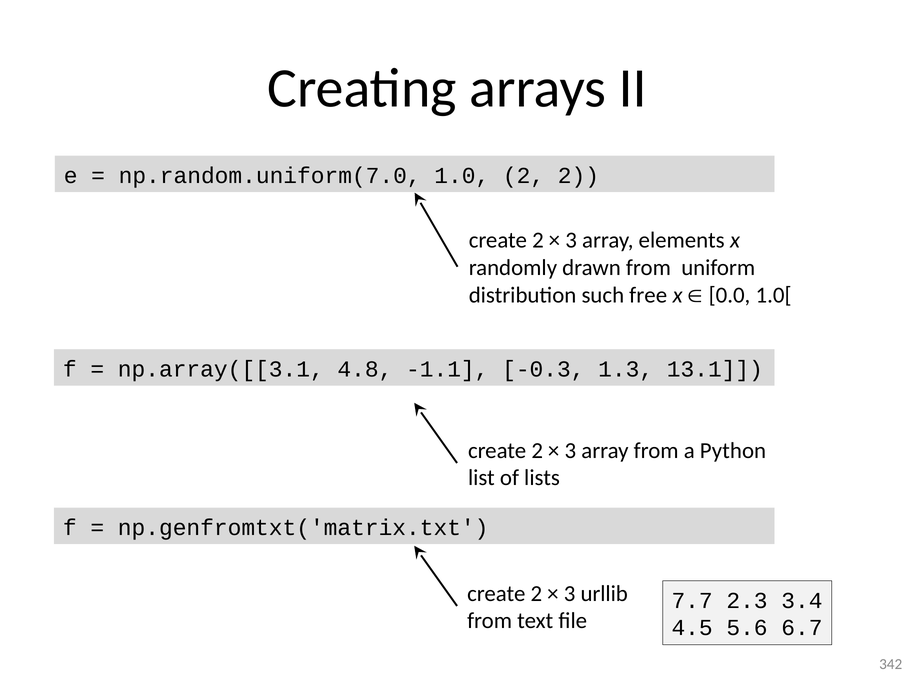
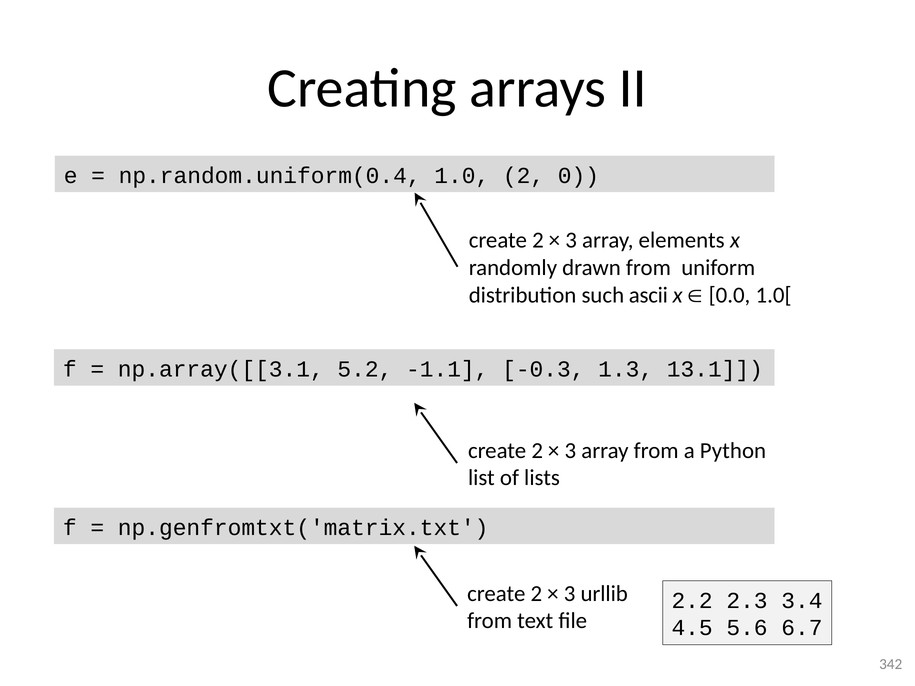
np.random.uniform(7.0: np.random.uniform(7.0 -> np.random.uniform(0.4 (270, 176)
2 2: 2 -> 0 (578, 176)
free: free -> ascii (648, 295)
4.8: 4.8 -> 5.2 (365, 369)
7.7: 7.7 -> 2.2 (692, 601)
